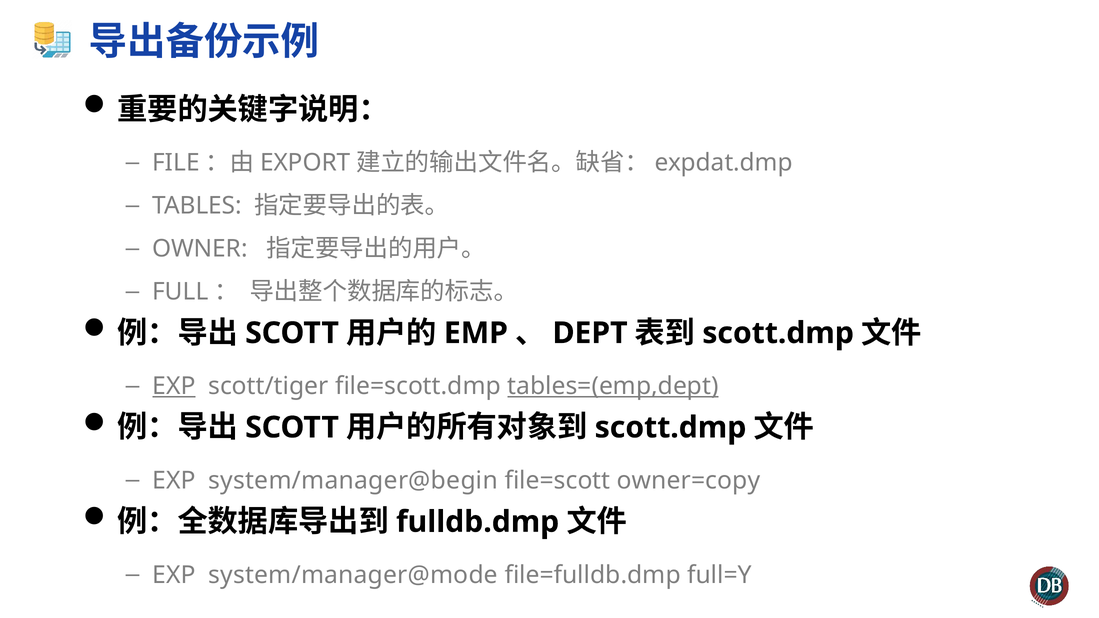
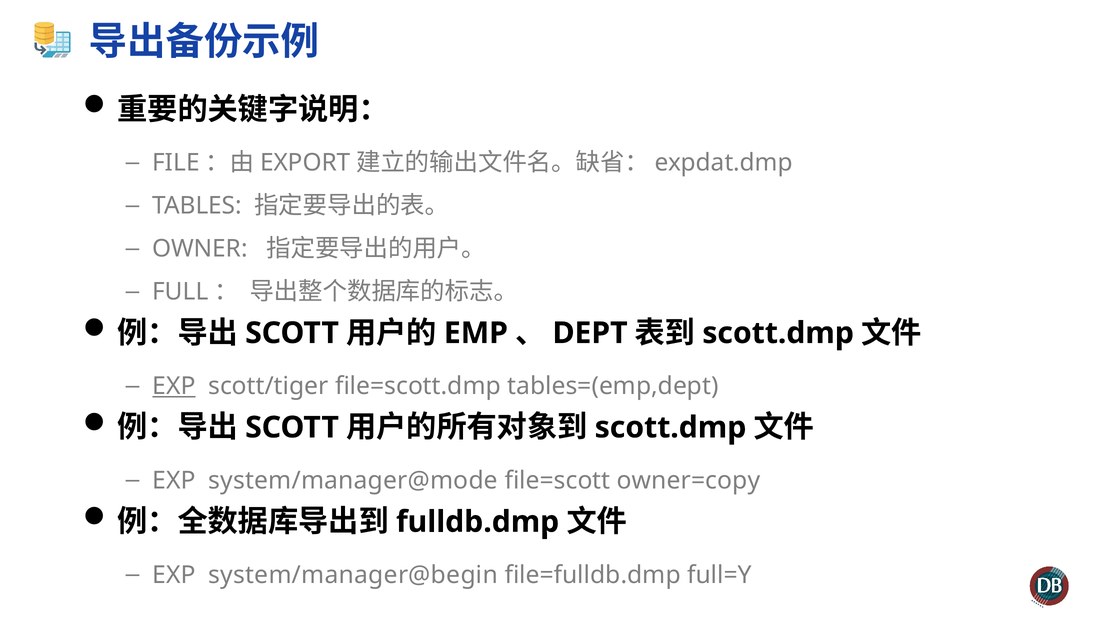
tables=(emp,dept underline: present -> none (613, 386)
system/manager@begin: system/manager@begin -> system/manager@mode (353, 481)
system/manager@mode: system/manager@mode -> system/manager@begin (353, 575)
